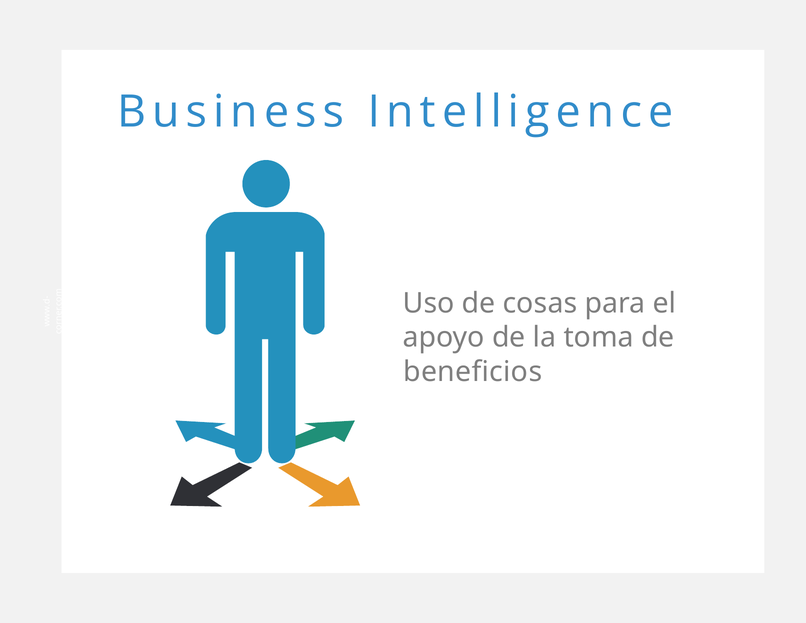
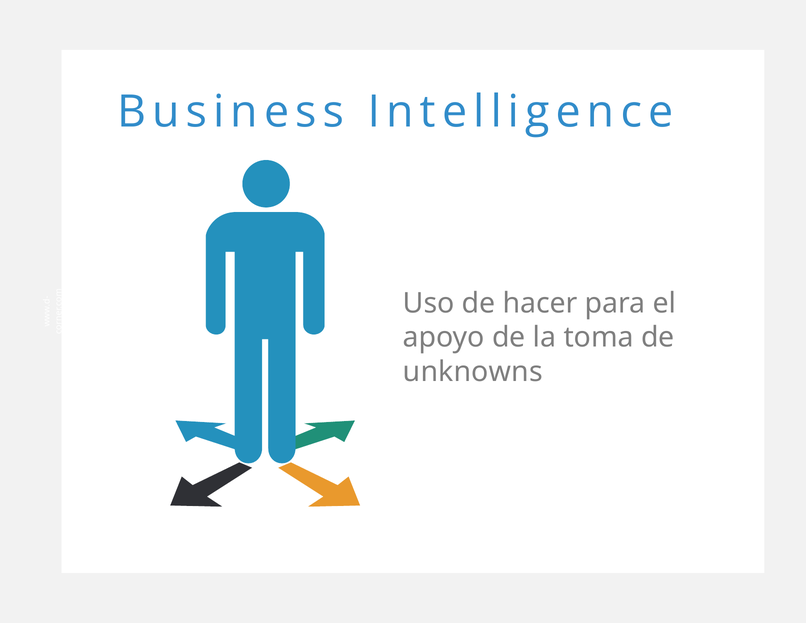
cosas: cosas -> hacer (540, 303)
beneficios: beneficios -> unknowns (473, 372)
